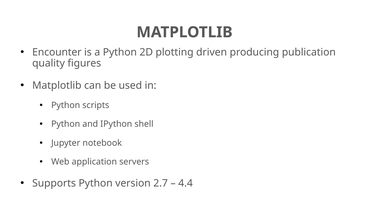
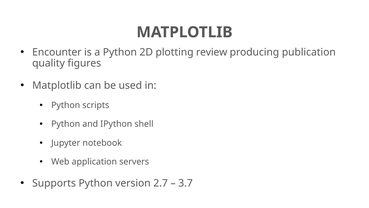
driven: driven -> review (212, 52)
4.4: 4.4 -> 3.7 (186, 183)
